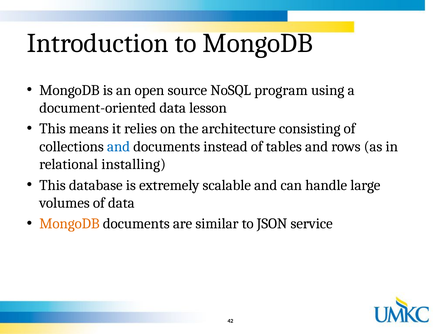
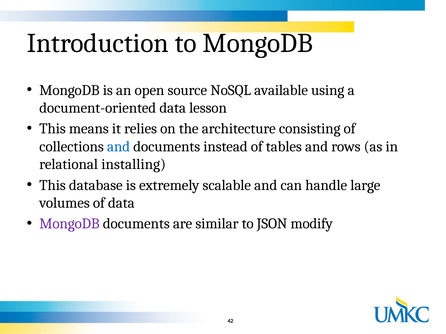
program: program -> available (281, 90)
MongoDB colour: orange -> purple (69, 224)
service: service -> modify (312, 224)
